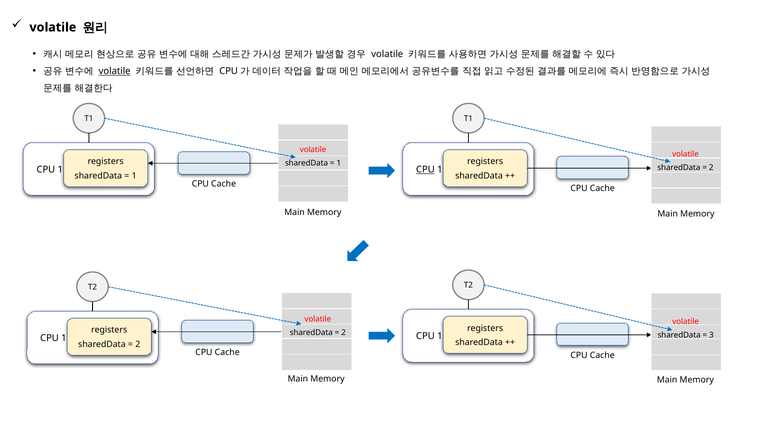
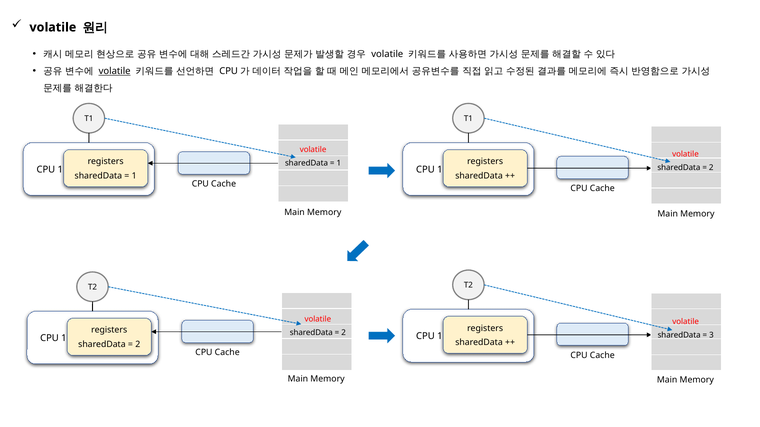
CPU underline: present -> none (425, 170)
